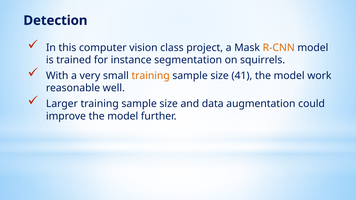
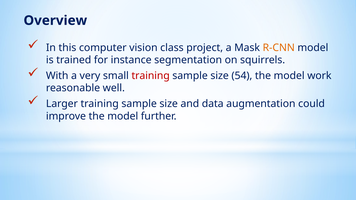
Detection: Detection -> Overview (55, 21)
training colour: orange -> red (151, 76)
41: 41 -> 54 (242, 76)
